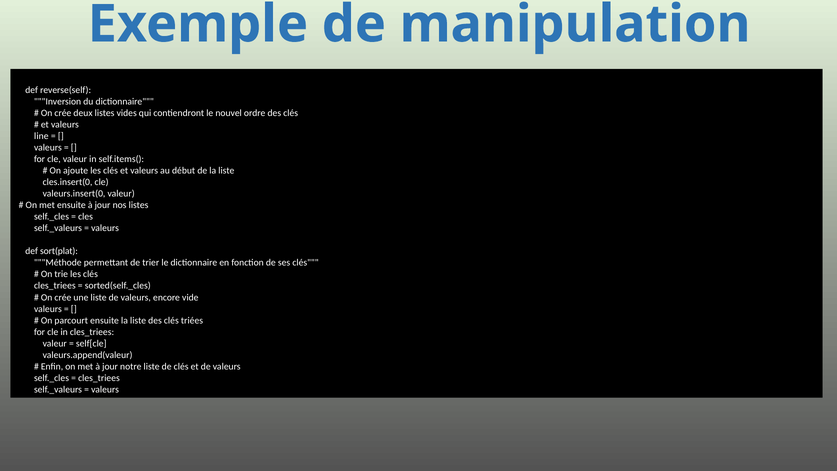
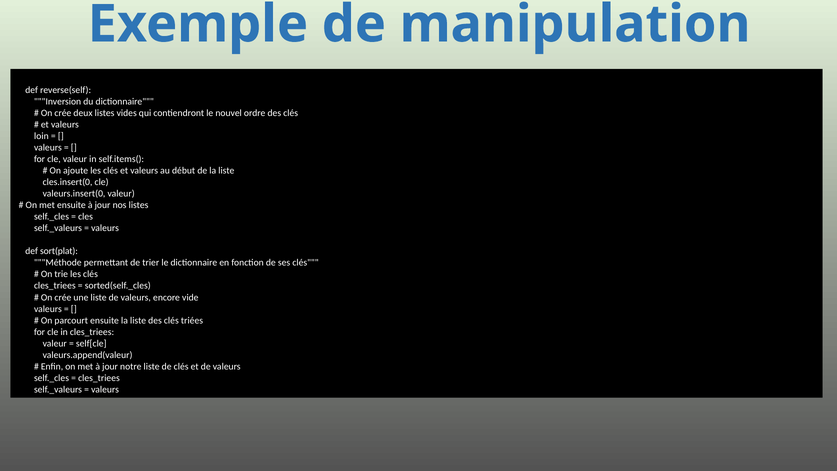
line: line -> loin (41, 136)
